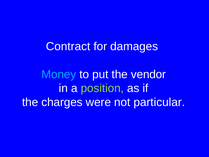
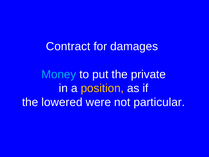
vendor: vendor -> private (148, 74)
position colour: light green -> yellow (102, 88)
charges: charges -> lowered (62, 102)
